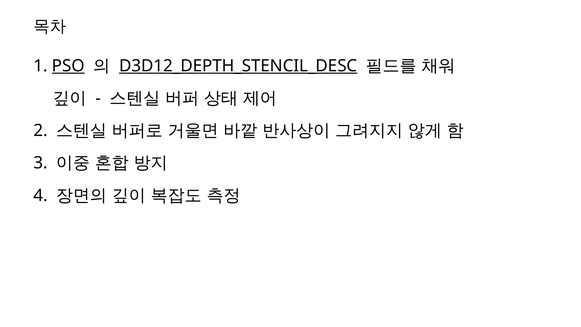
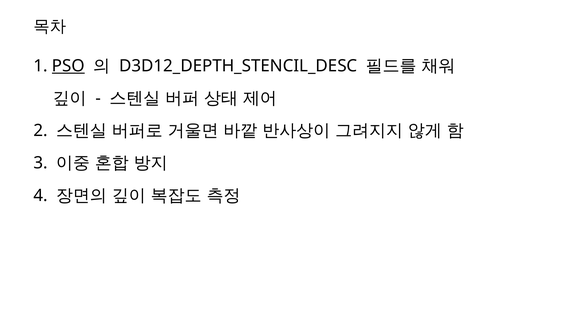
D3D12_DEPTH_STENCIL_DESC underline: present -> none (238, 66)
